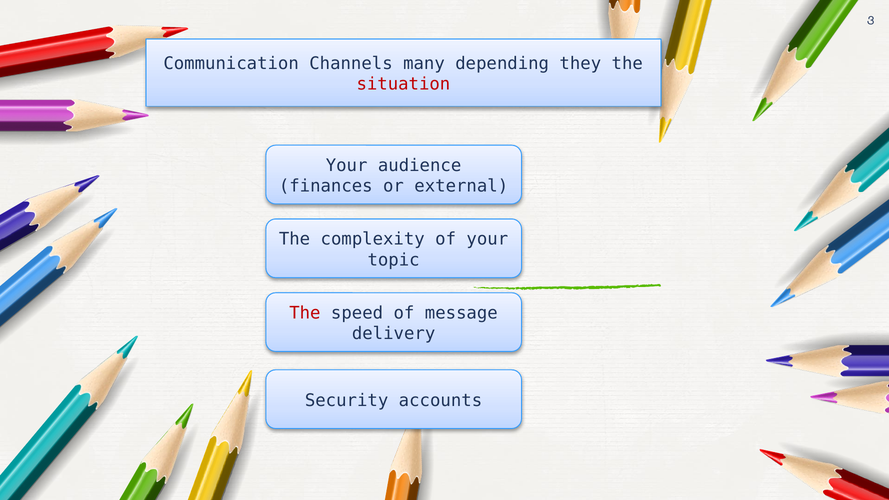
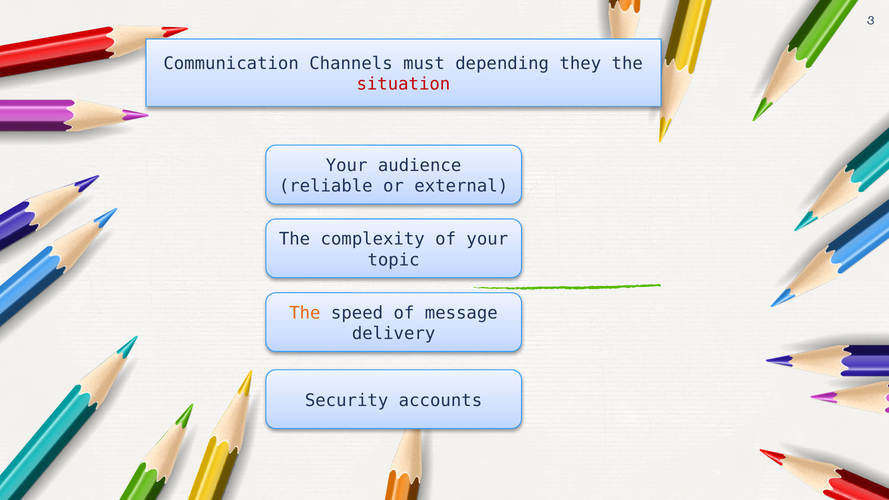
many: many -> must (424, 63)
finances: finances -> reliable (326, 186)
The colour: red -> orange (305, 313)
